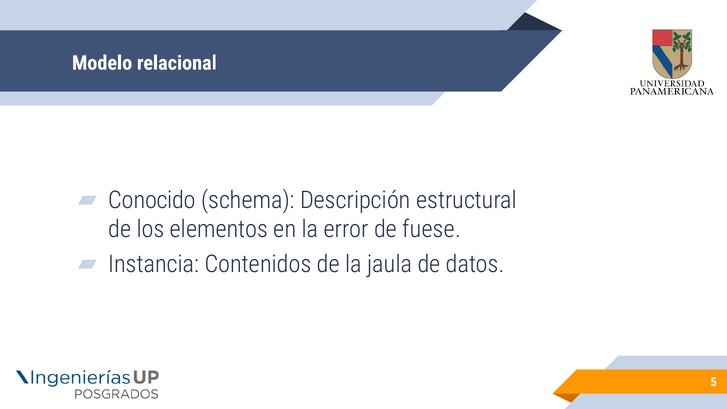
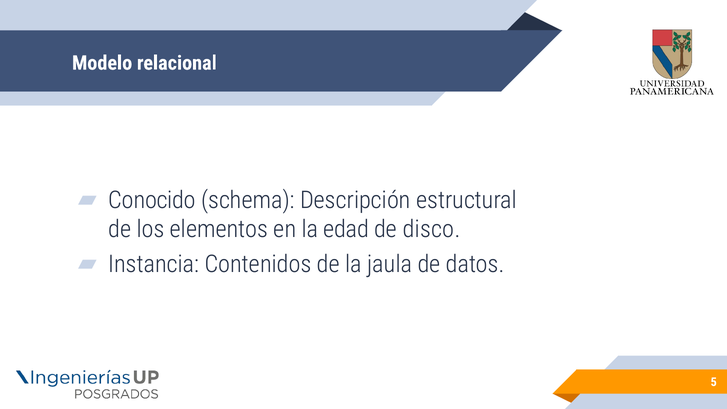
error: error -> edad (346, 229)
fuese: fuese -> disco (432, 229)
